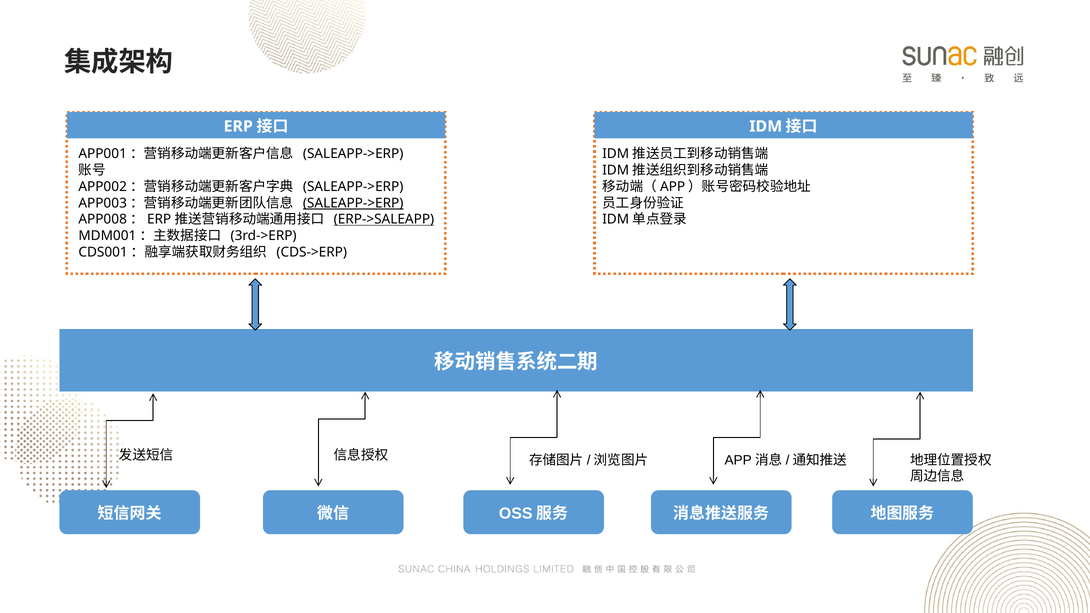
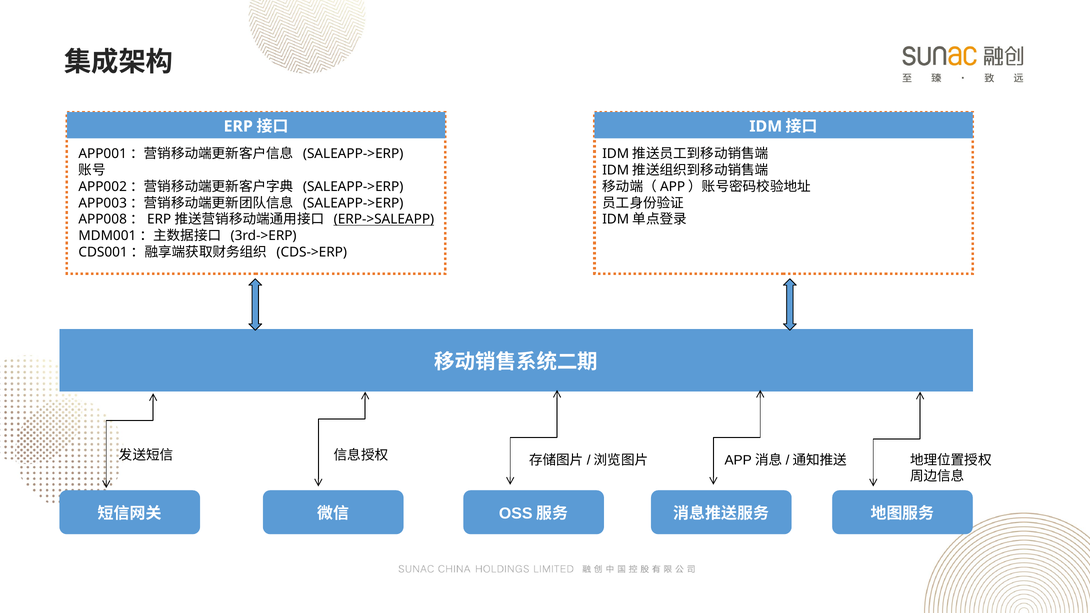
SALEAPP->ERP underline: present -> none (353, 203)
